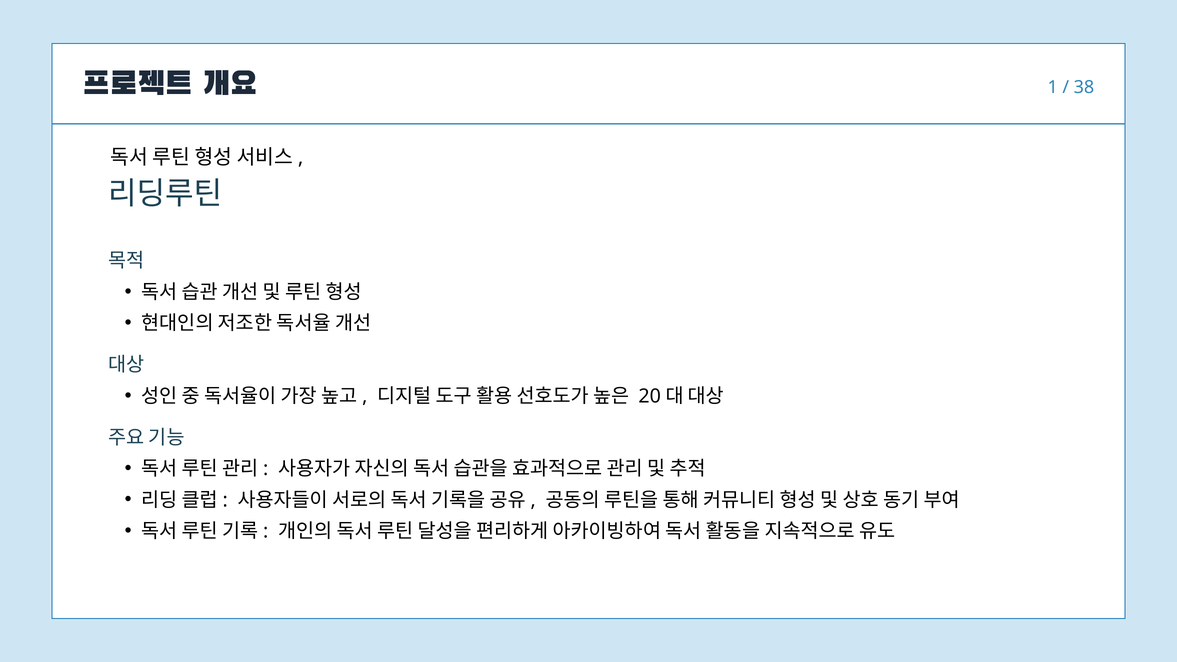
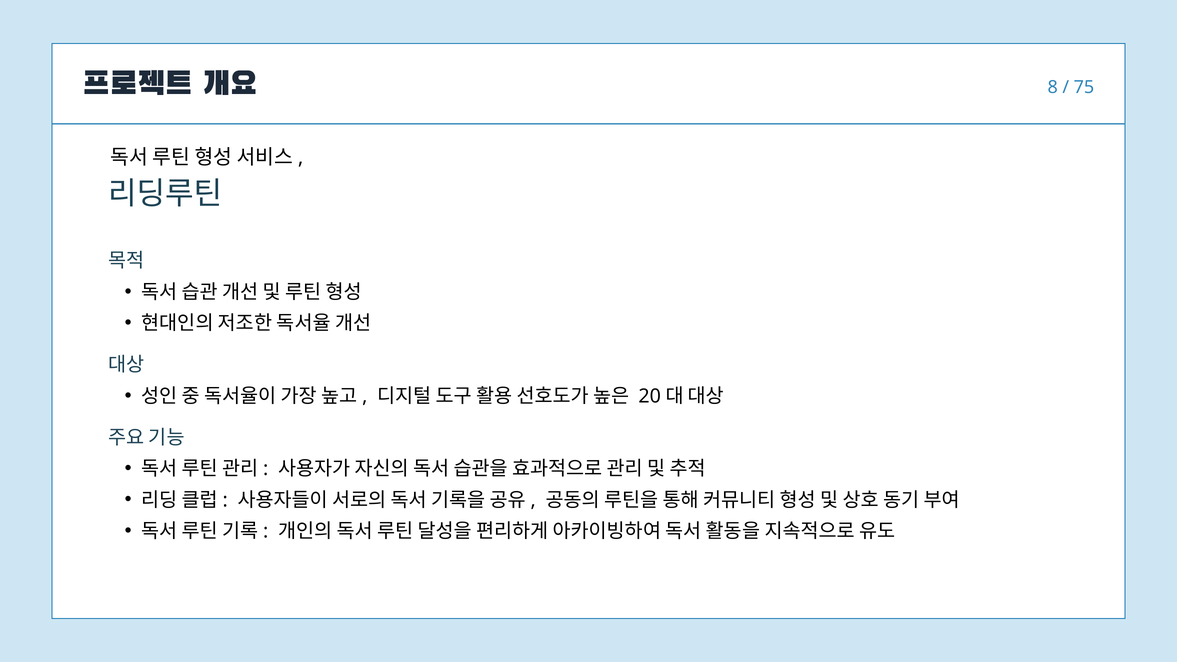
1: 1 -> 8 (1053, 87)
38: 38 -> 75 (1084, 87)
